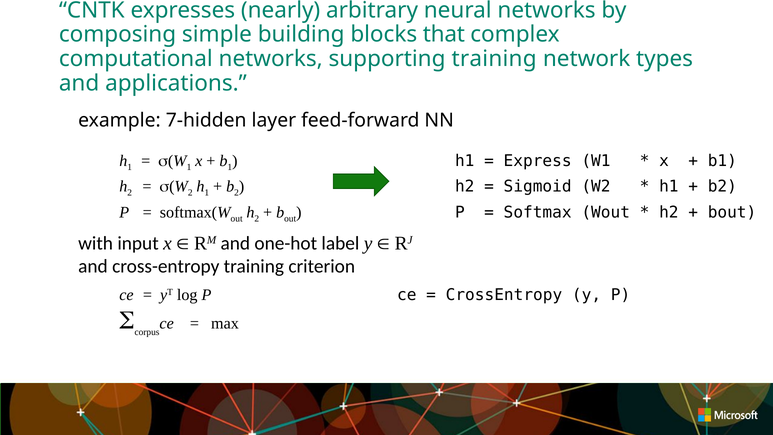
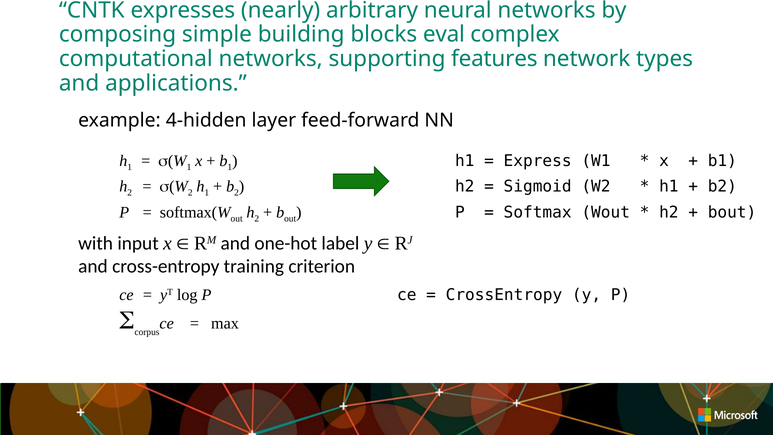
that: that -> eval (444, 35)
supporting training: training -> features (494, 59)
7-hidden: 7-hidden -> 4-hidden (206, 120)
